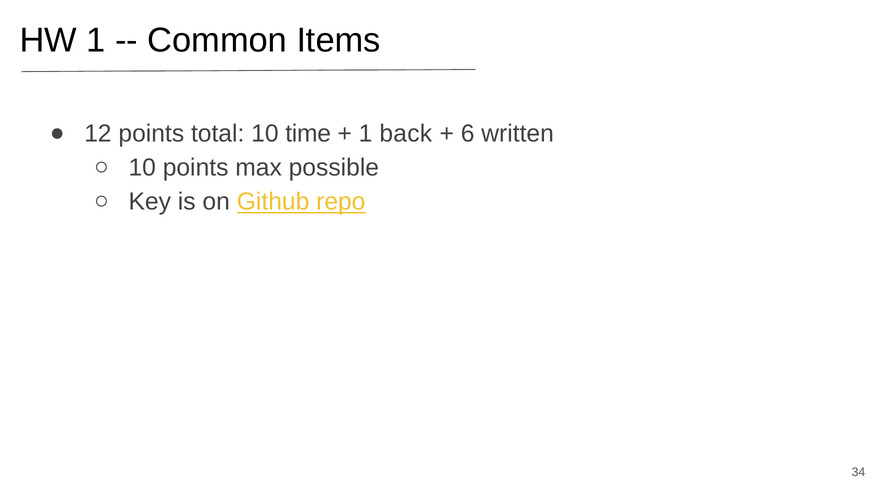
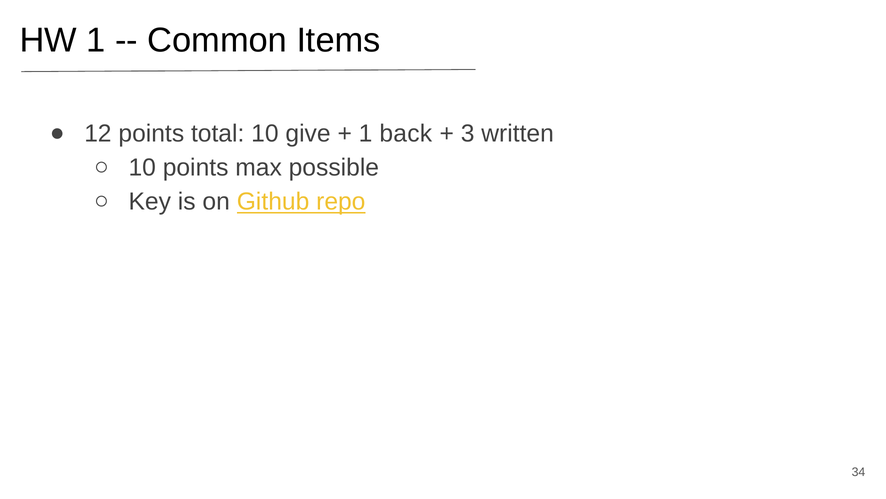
time: time -> give (308, 134)
6: 6 -> 3 (468, 134)
